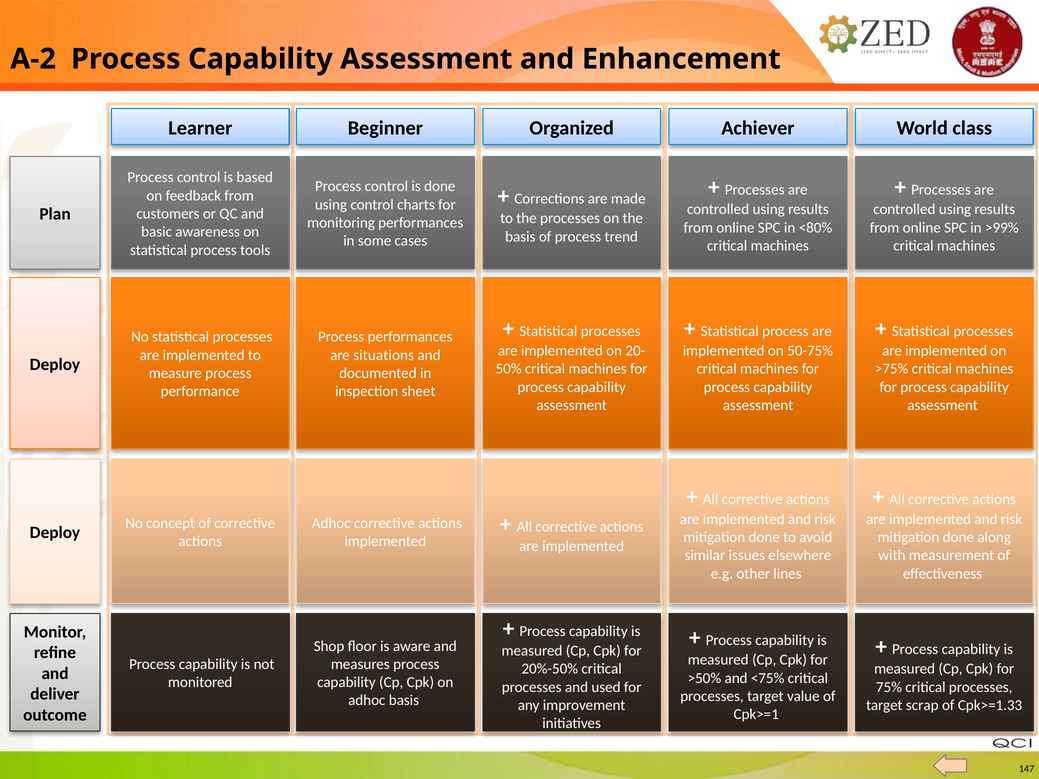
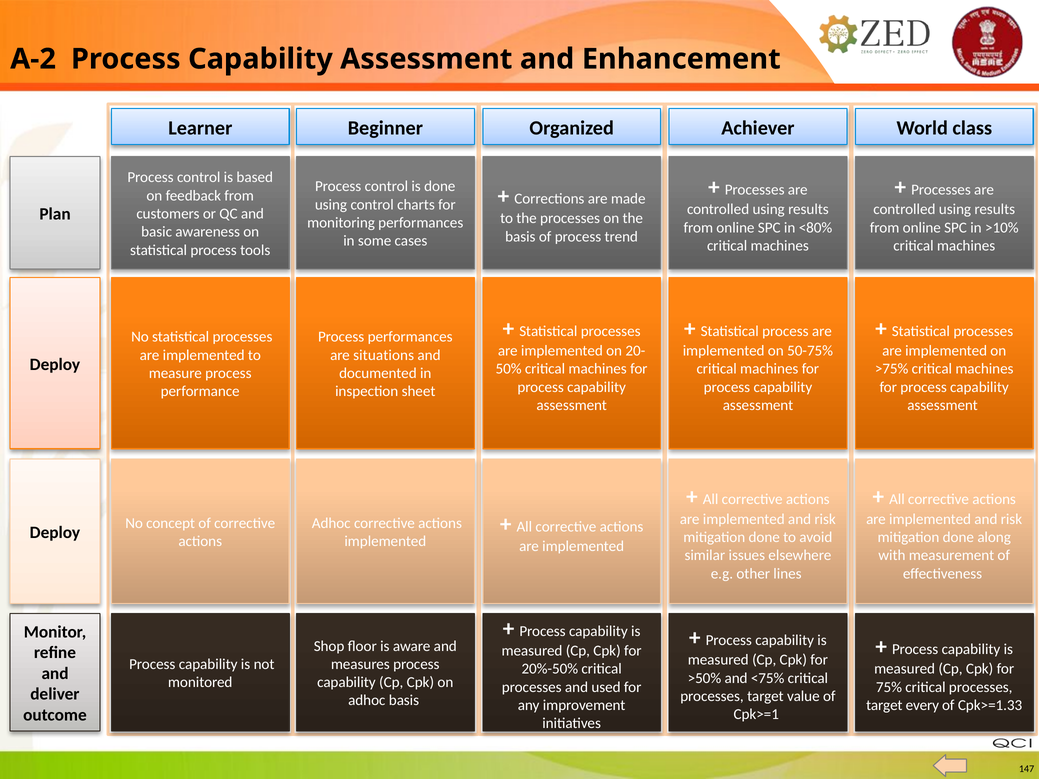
>99%: >99% -> >10% (1002, 228)
scrap: scrap -> every (922, 705)
